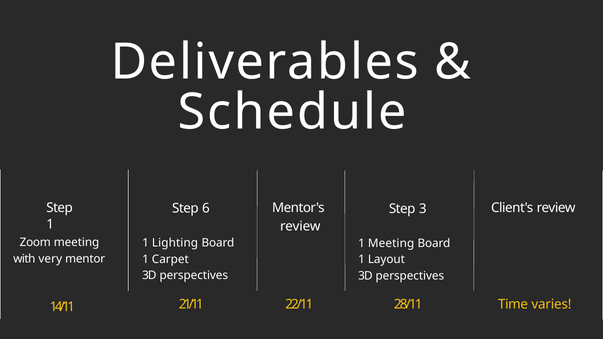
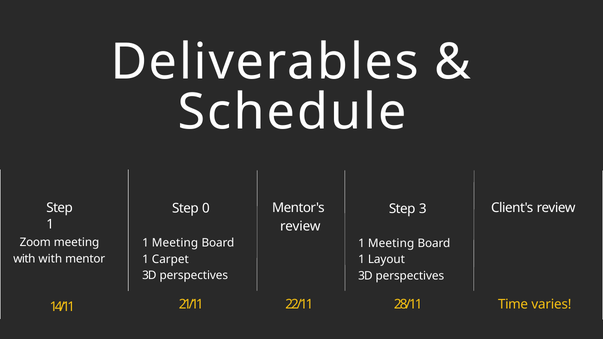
6: 6 -> 0 (206, 208)
Lighting: Lighting -> Meeting (175, 243)
with very: very -> with (50, 259)
